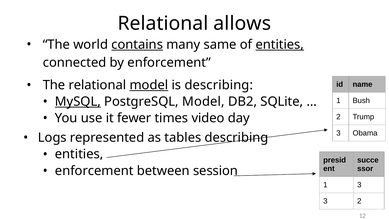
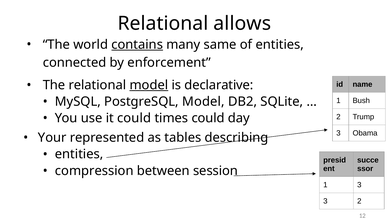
entities underline: present -> none (280, 45)
is describing: describing -> declarative (219, 85)
MySQL underline: present -> none (78, 101)
it fewer: fewer -> could (134, 118)
times video: video -> could (208, 118)
Logs: Logs -> Your (52, 137)
enforcement: enforcement -> compression (94, 171)
